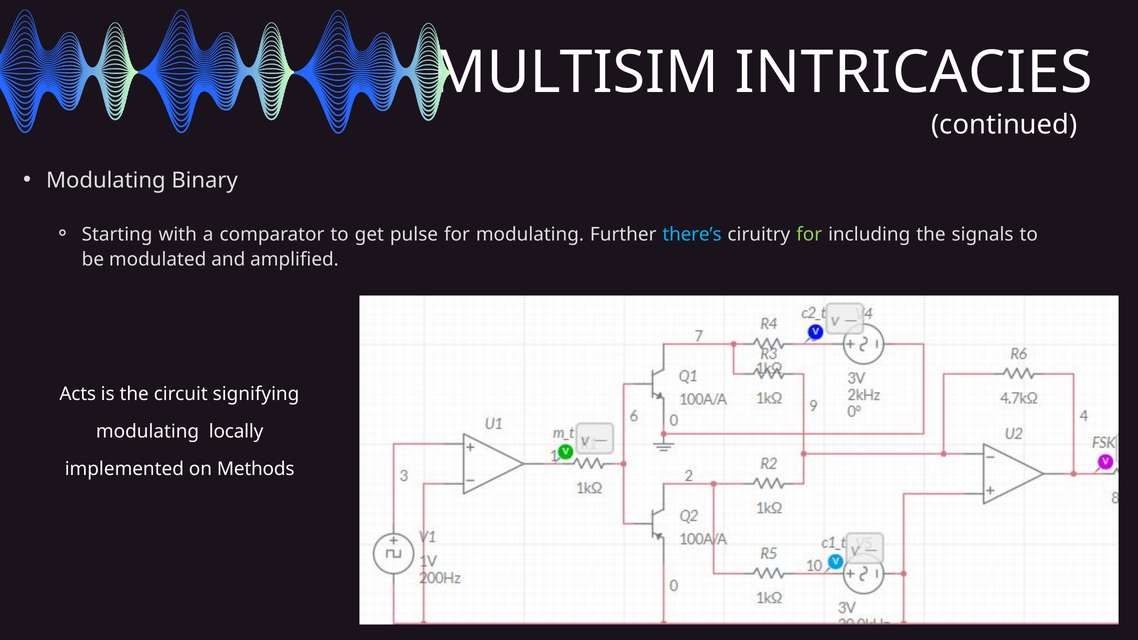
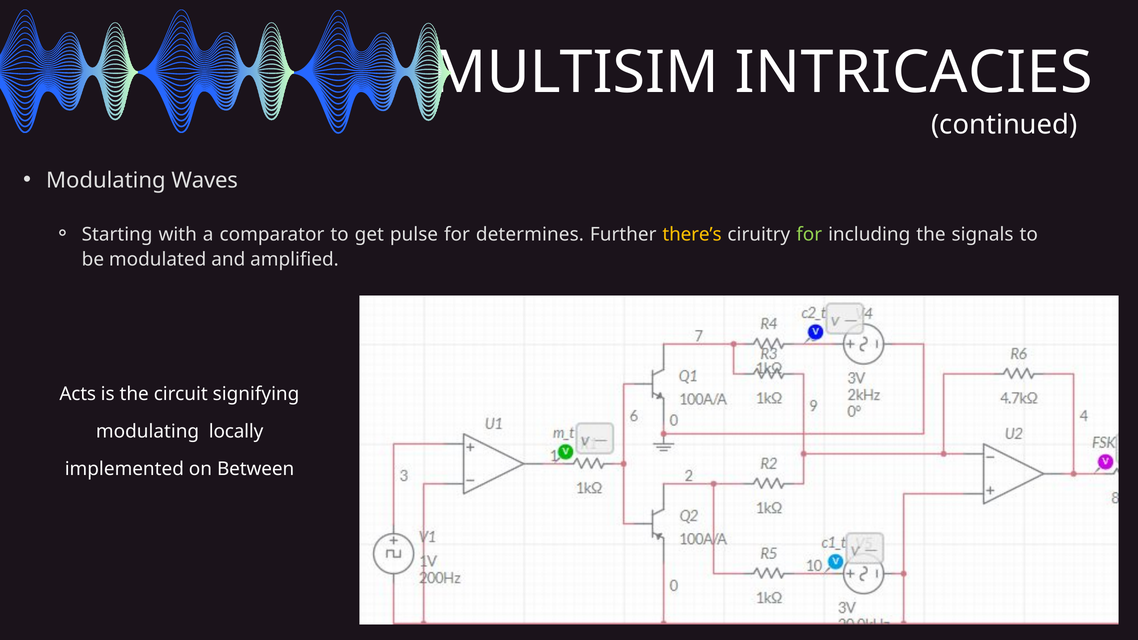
Binary: Binary -> Waves (205, 180)
for modulating: modulating -> determines (530, 235)
there’s colour: light blue -> yellow (692, 235)
Methods: Methods -> Between (256, 469)
